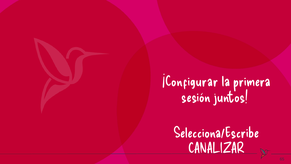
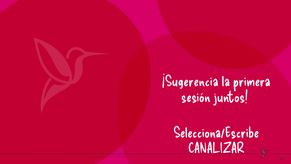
¡Configurar: ¡Configurar -> ¡Sugerencia (190, 81)
